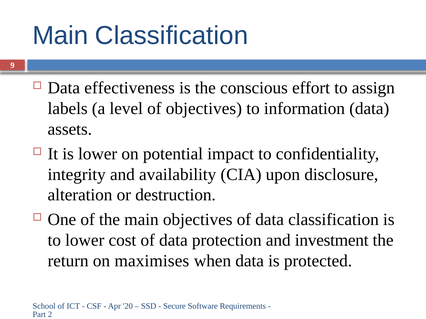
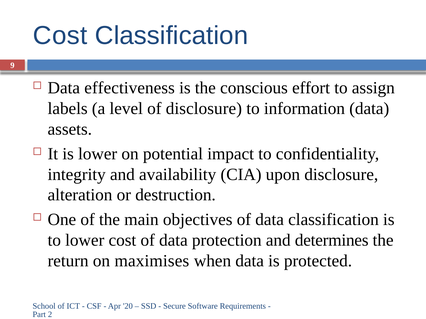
Main: Main -> Cost (60, 36)
of objectives: objectives -> disclosure (204, 109)
investment: investment -> determines (332, 241)
